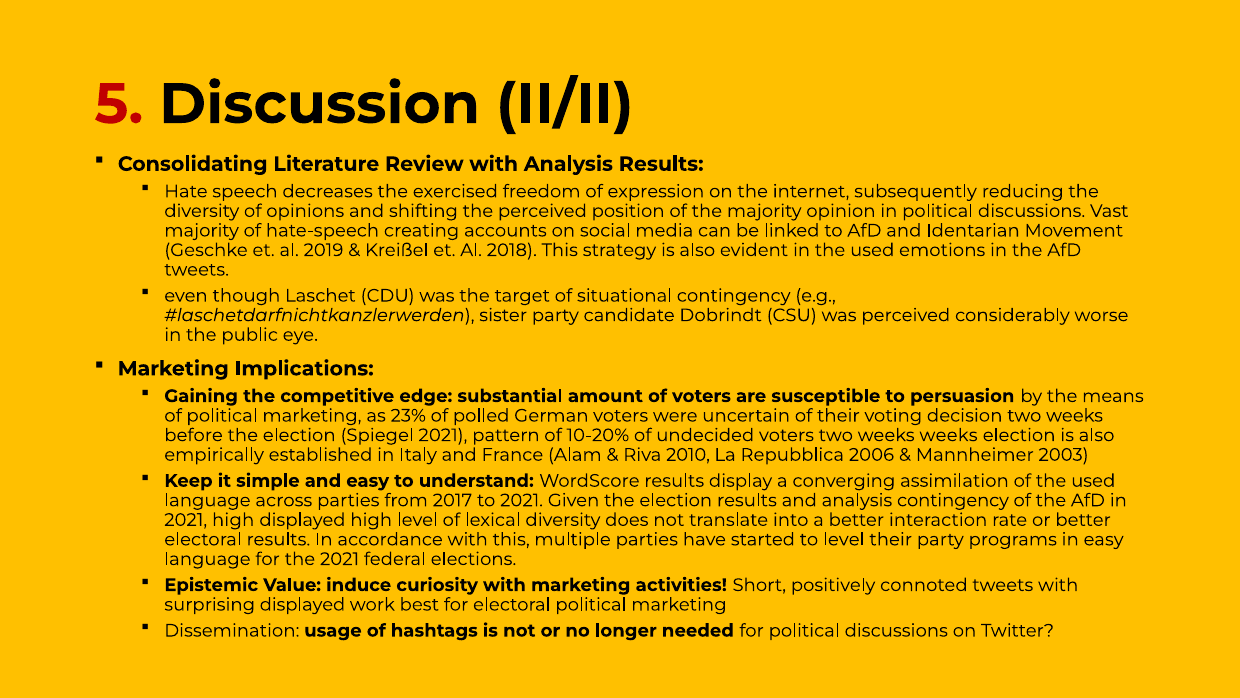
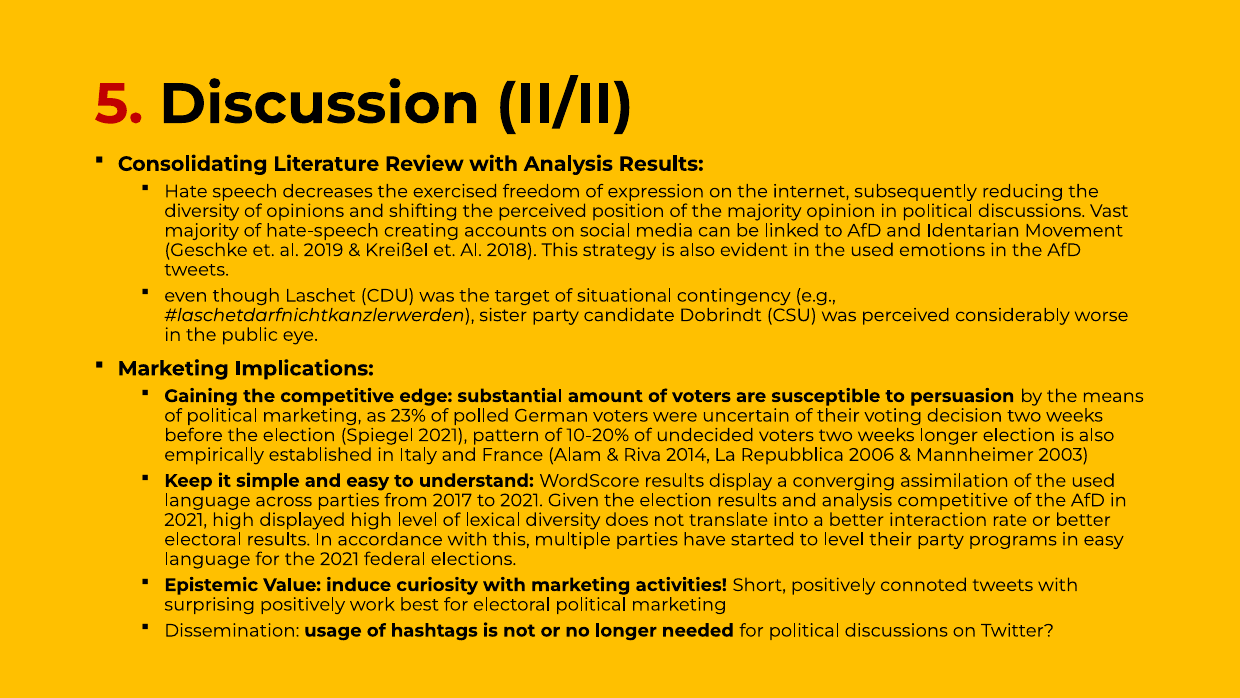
weeks weeks: weeks -> longer (949, 435)
2010: 2010 -> 2014 (688, 454)
analysis contingency: contingency -> competitive (953, 500)
surprising displayed: displayed -> positively (302, 604)
